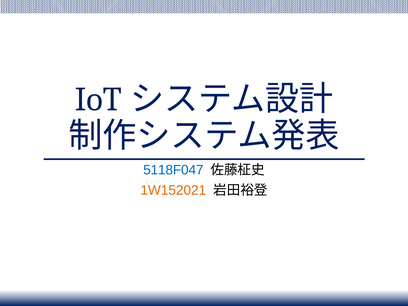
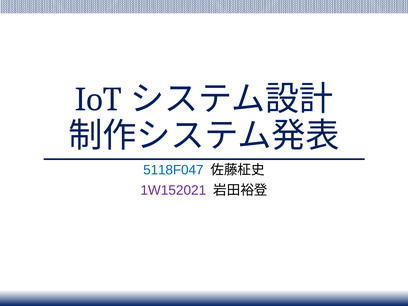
1W152021 colour: orange -> purple (173, 190)
